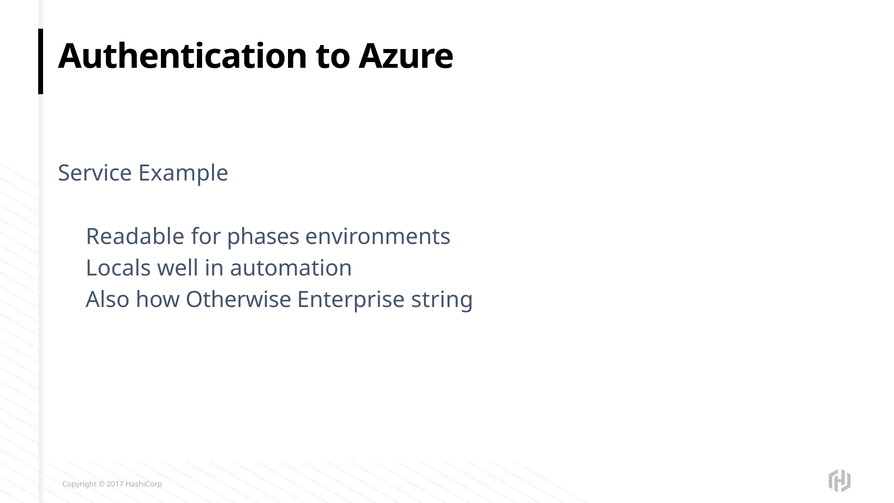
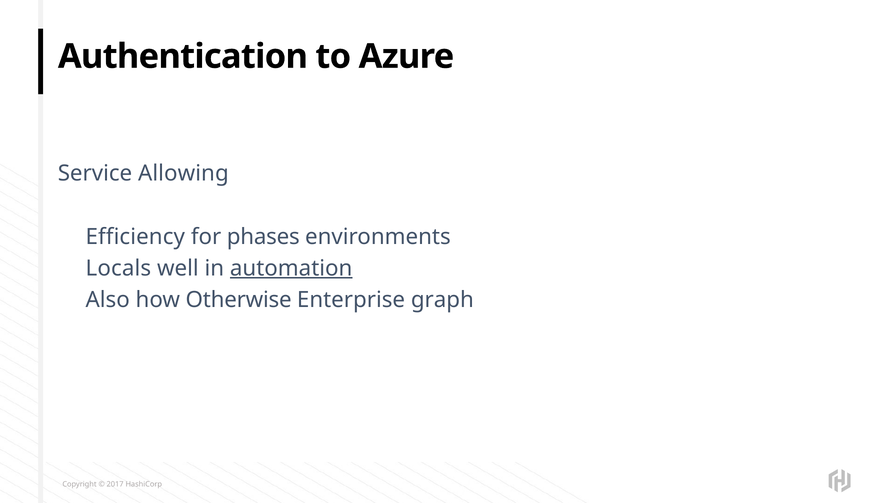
Example: Example -> Allowing (183, 173)
Readable: Readable -> Efficiency (135, 237)
automation underline: none -> present (291, 268)
string: string -> graph (442, 300)
